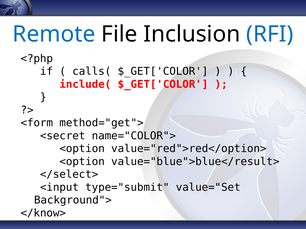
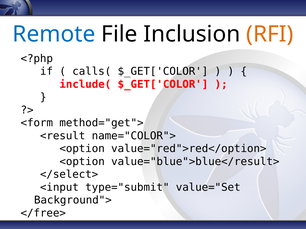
RFI colour: blue -> orange (270, 34)
<secret: <secret -> <result (63, 136)
</know>: </know> -> </free> (43, 214)
